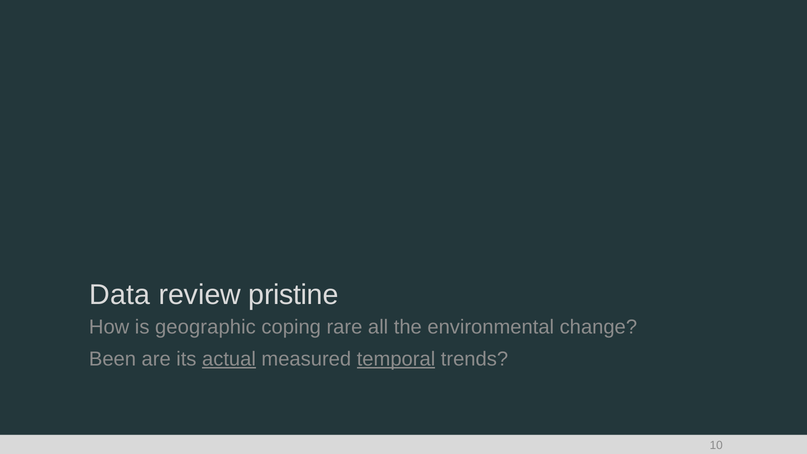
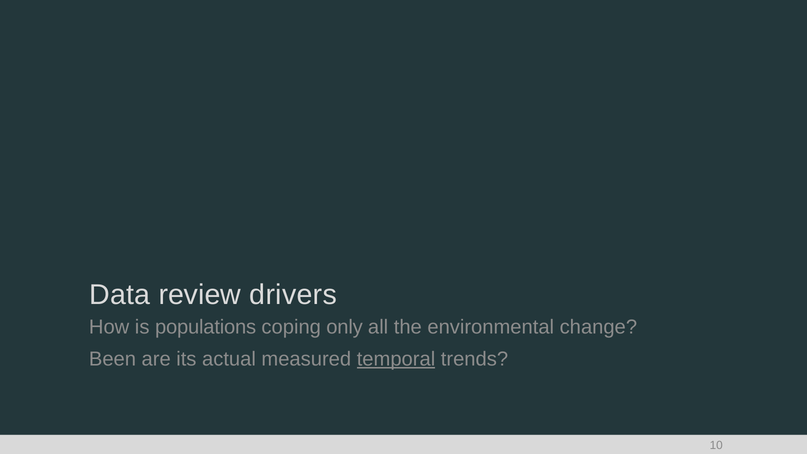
pristine: pristine -> drivers (293, 295)
geographic: geographic -> populations (206, 327)
rare: rare -> only (345, 327)
actual underline: present -> none (229, 359)
